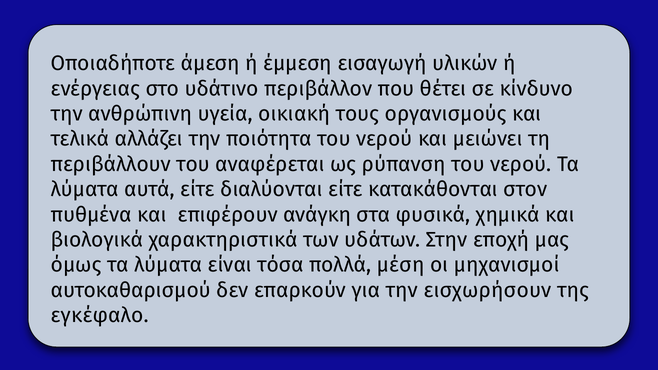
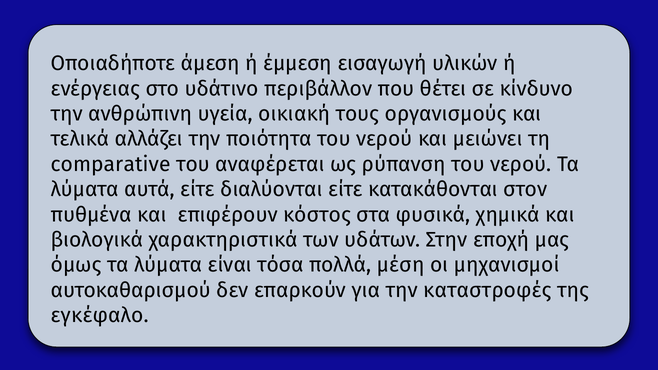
περιβάλλουν: περιβάλλουν -> comparative (111, 164)
ανάγκη: ανάγκη -> κόστος (317, 215)
εισχωρήσουν: εισχωρήσουν -> καταστροφές (488, 290)
